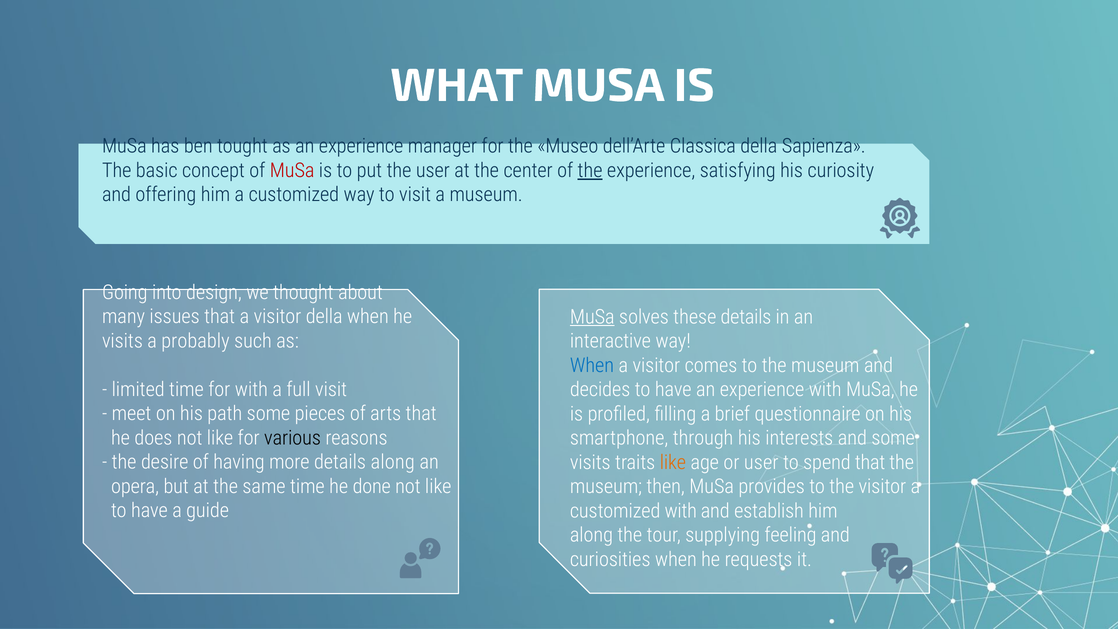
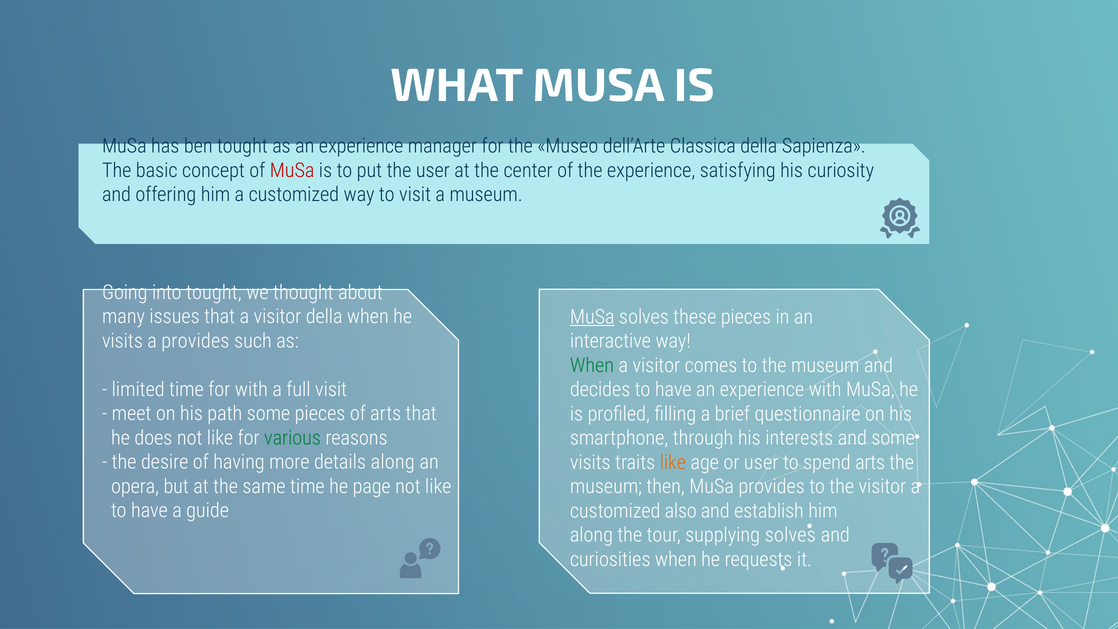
the underline: present -> none (590, 171)
into design: design -> tought (214, 292)
these details: details -> pieces (746, 317)
a probably: probably -> provides (195, 341)
When colour: blue -> green (592, 365)
various colour: black -> green (293, 438)
spend that: that -> arts (870, 462)
done: done -> page (372, 486)
customized with: with -> also (681, 511)
supplying feeling: feeling -> solves (790, 535)
